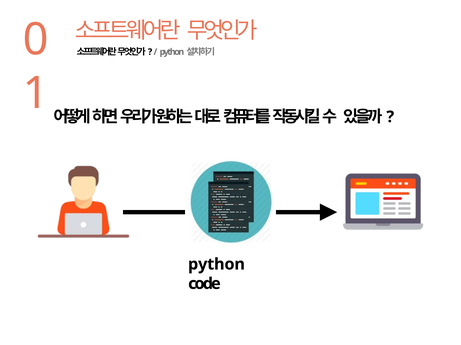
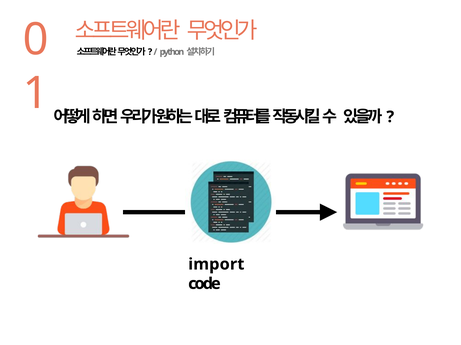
python: python -> import (216, 265)
